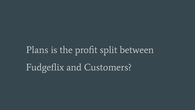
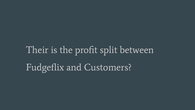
Plans: Plans -> Their (37, 50)
